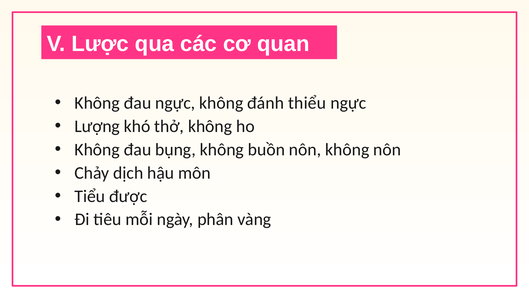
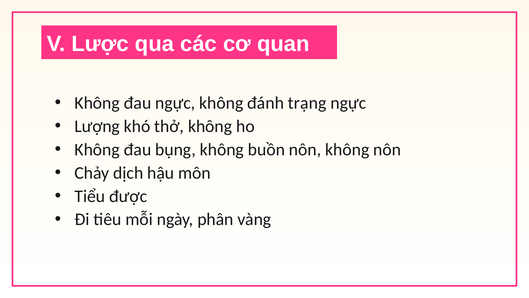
thiểu: thiểu -> trạng (307, 103)
